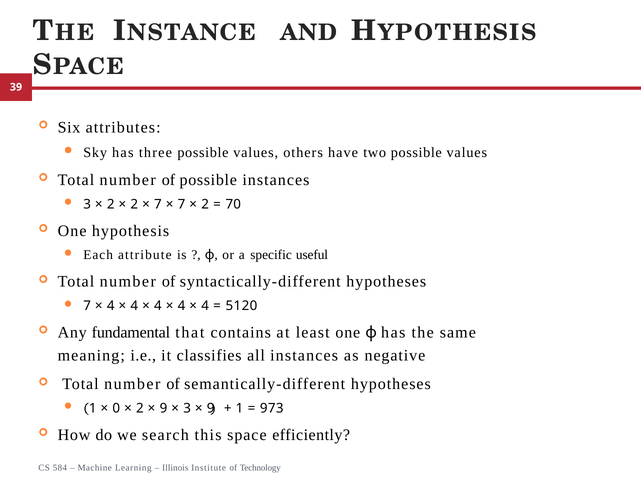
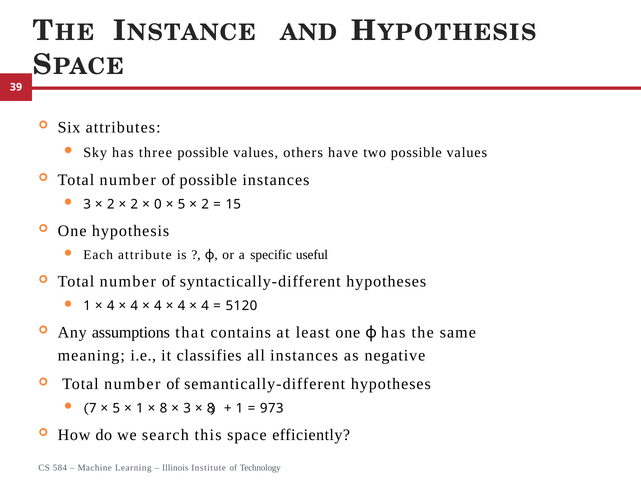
7: 7 -> 0 (158, 204)
7: 7 -> 5 (182, 204)
70: 70 -> 15 (233, 204)
7: 7 -> 1 (87, 306)
fundamental: fundamental -> assumptions (131, 332)
1: 1 -> 7 (93, 408)
0: 0 -> 5 (116, 408)
2: 2 -> 1 (140, 408)
9: 9 -> 8 (163, 408)
9: 9 -> 8 (211, 408)
